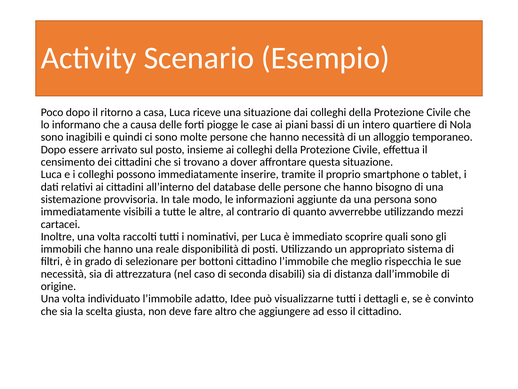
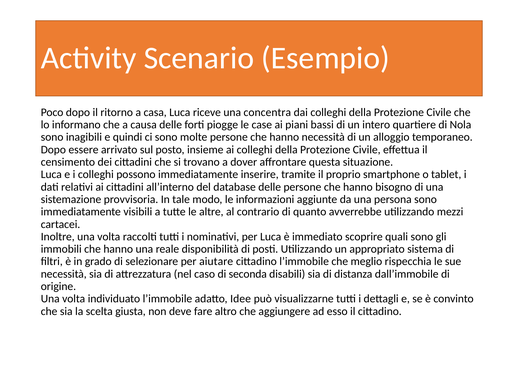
una situazione: situazione -> concentra (267, 112)
bottoni: bottoni -> aiutare (216, 261)
